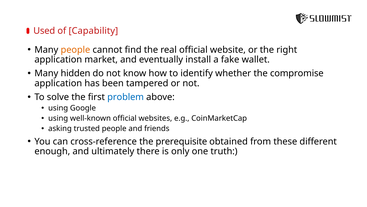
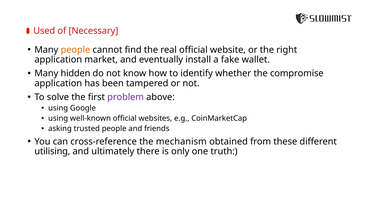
Capability: Capability -> Necessary (93, 31)
problem colour: blue -> purple (126, 97)
prerequisite: prerequisite -> mechanism (181, 141)
enough: enough -> utilising (52, 151)
